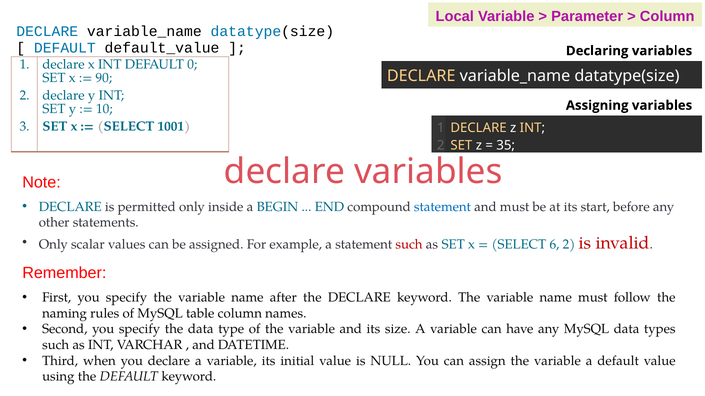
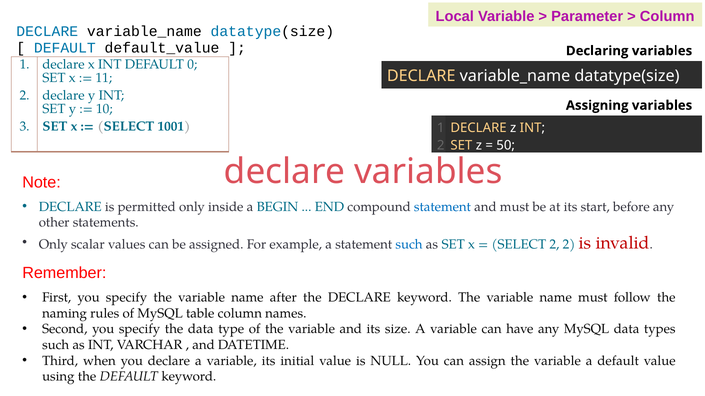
90: 90 -> 11 (104, 78)
35: 35 -> 50 (506, 146)
such colour: red -> blue (409, 245)
SELECT 6: 6 -> 2 (554, 245)
